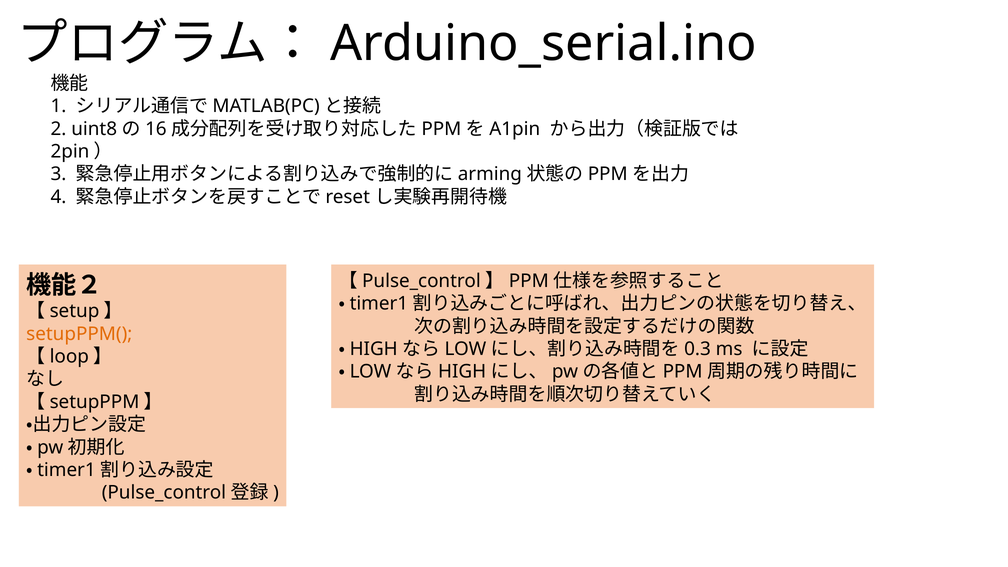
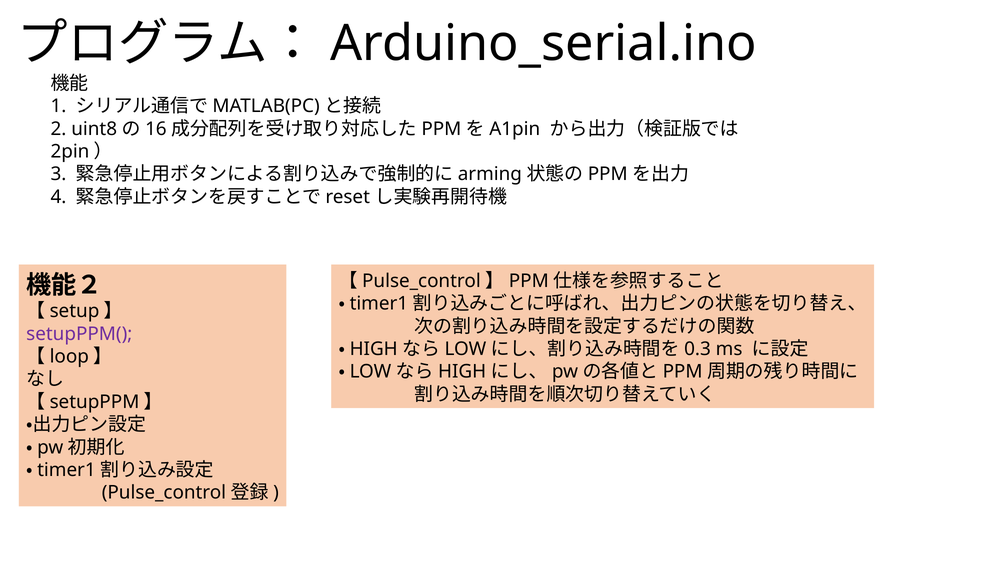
setupPPM( colour: orange -> purple (79, 334)
